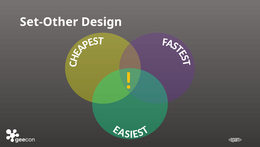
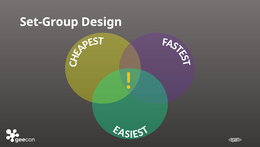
Set-Other: Set-Other -> Set-Group (49, 22)
